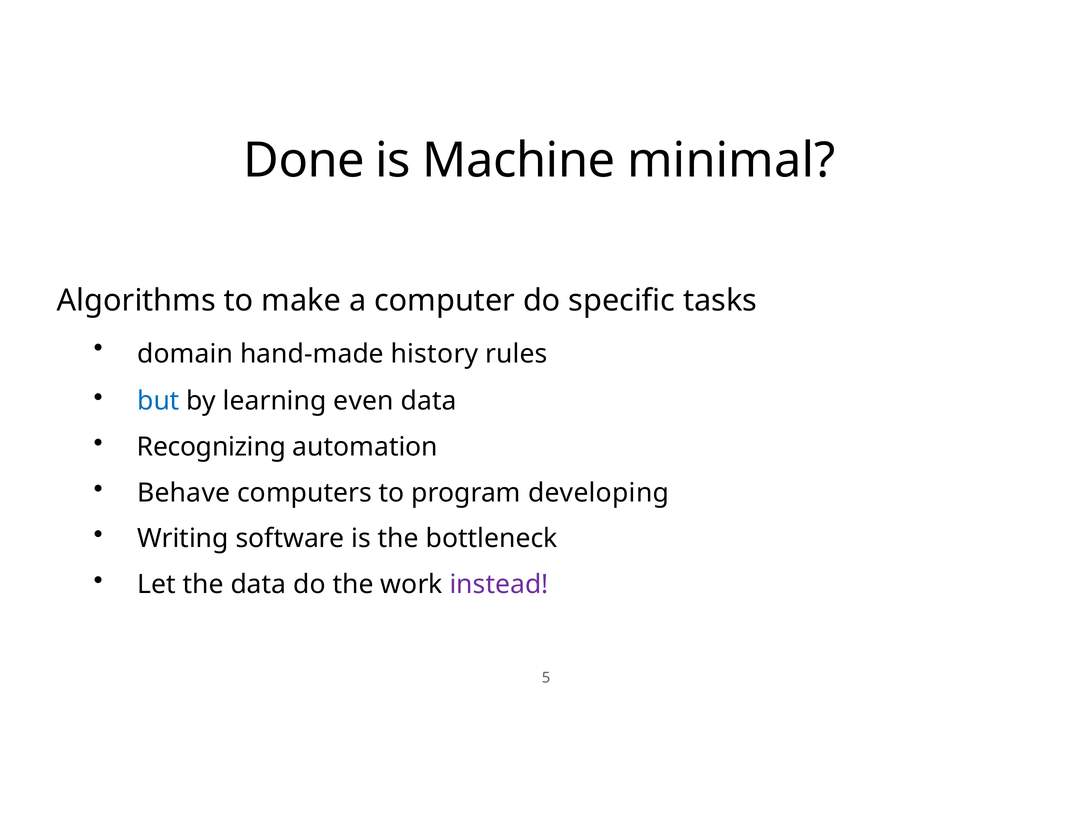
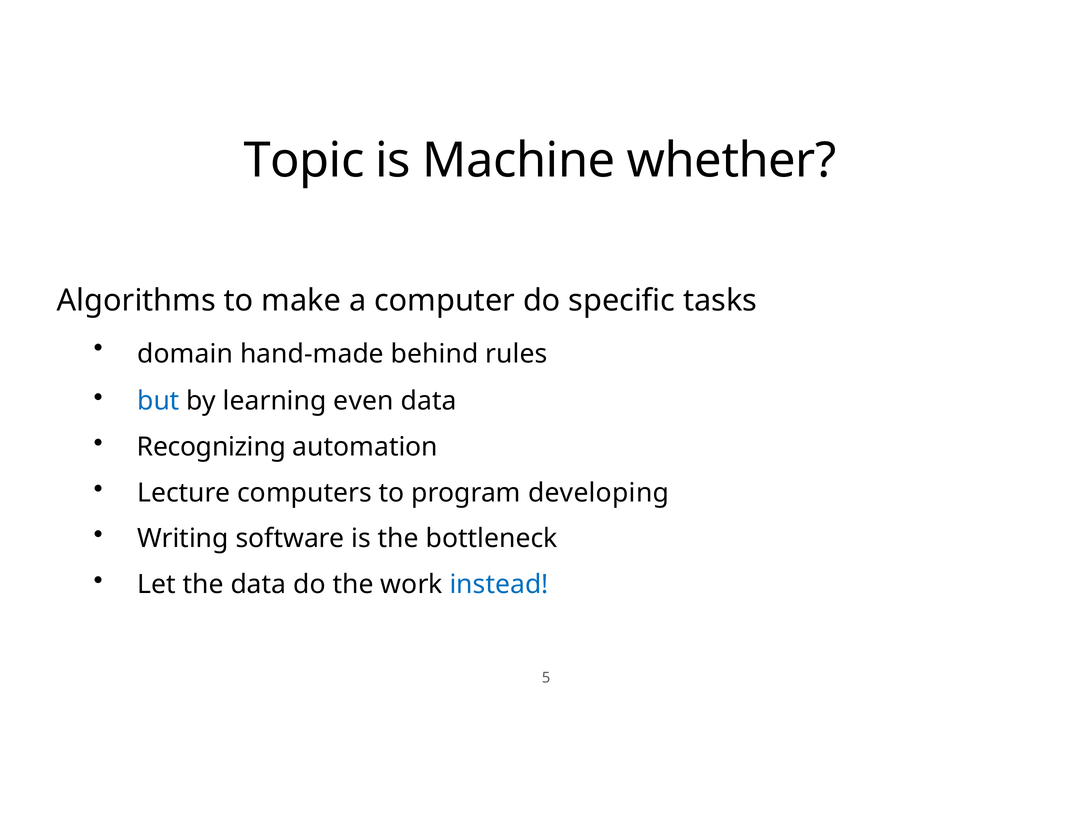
Done: Done -> Topic (304, 161)
minimal: minimal -> whether (732, 161)
history: history -> behind (435, 354)
Behave: Behave -> Lecture (184, 493)
instead colour: purple -> blue (499, 584)
